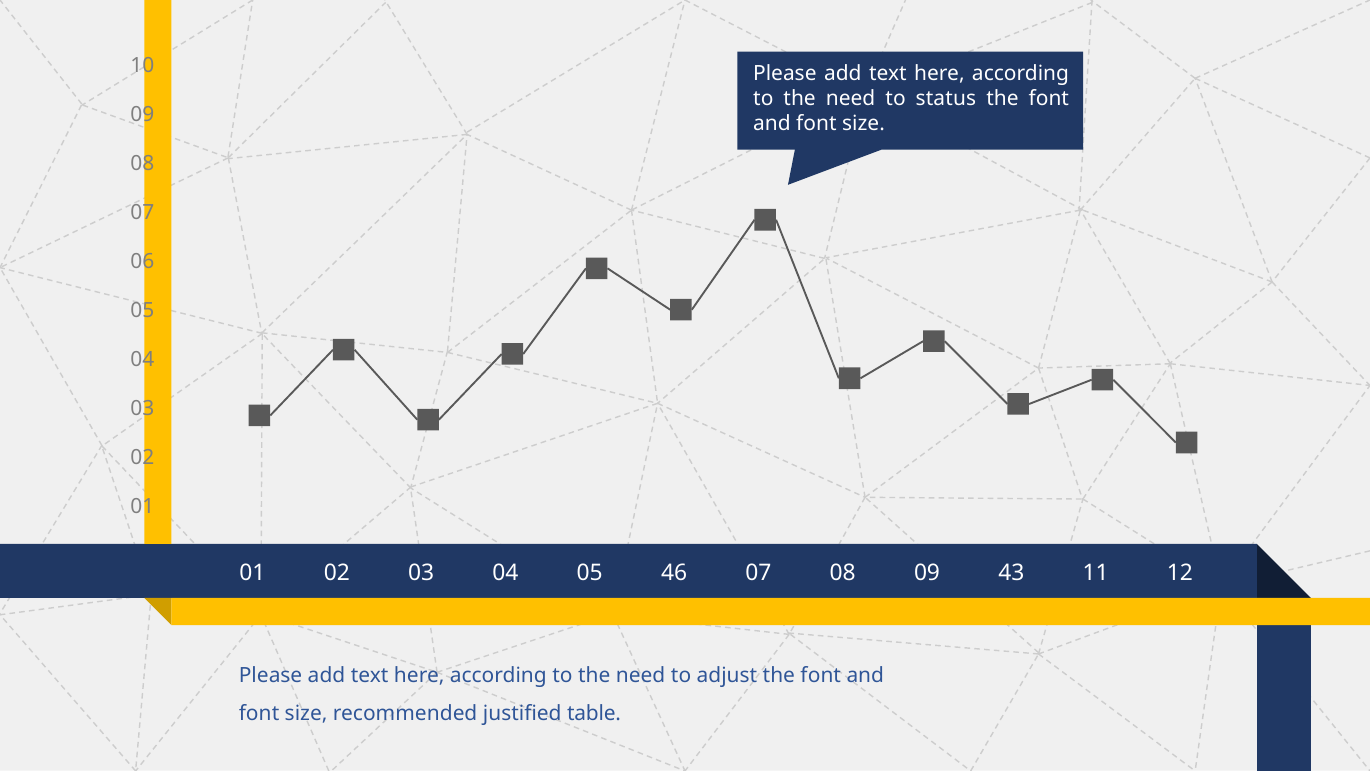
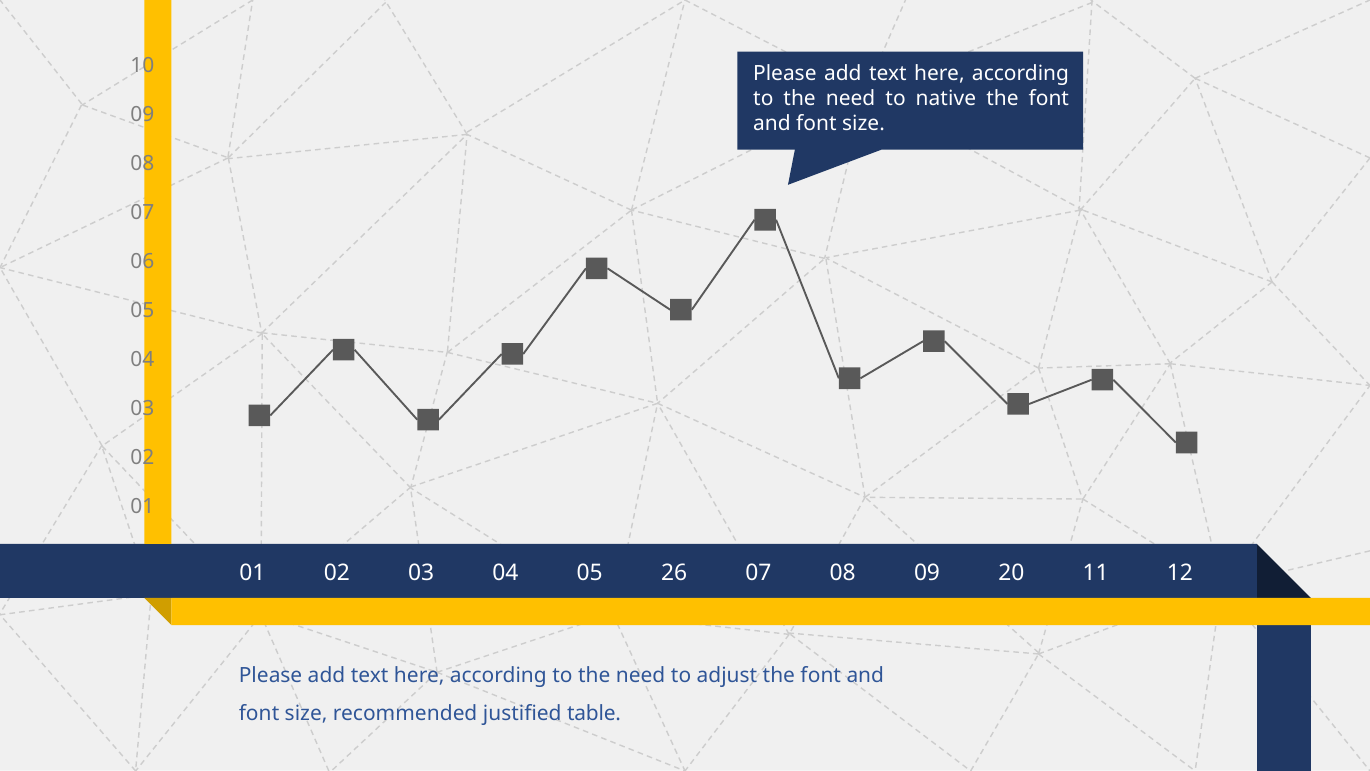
status: status -> native (946, 99)
46: 46 -> 26 (674, 572)
43: 43 -> 20 (1011, 572)
